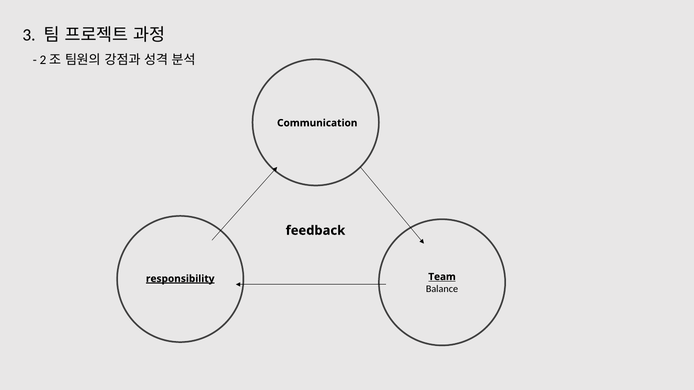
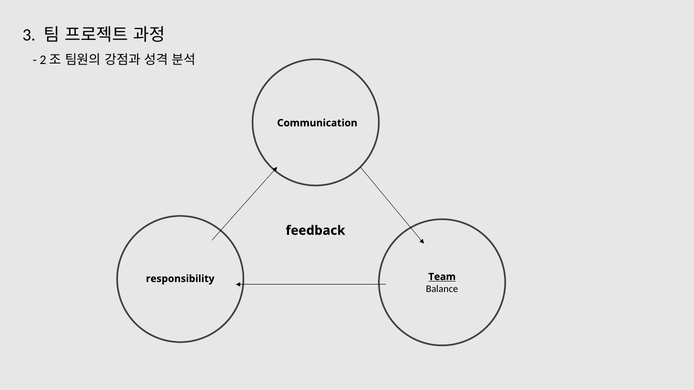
responsibility underline: present -> none (180, 279)
